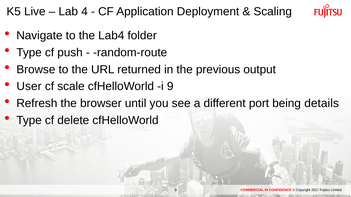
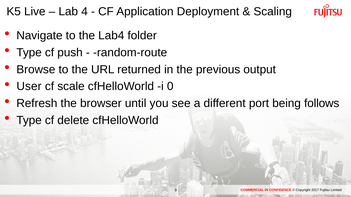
i 9: 9 -> 0 (170, 87)
details: details -> follows (322, 104)
